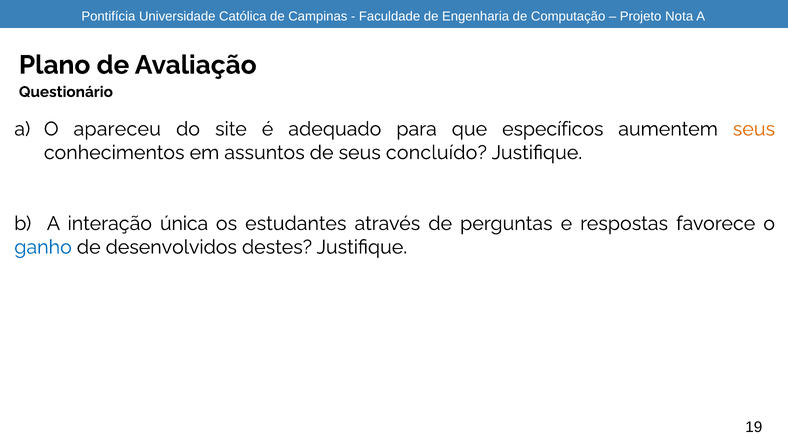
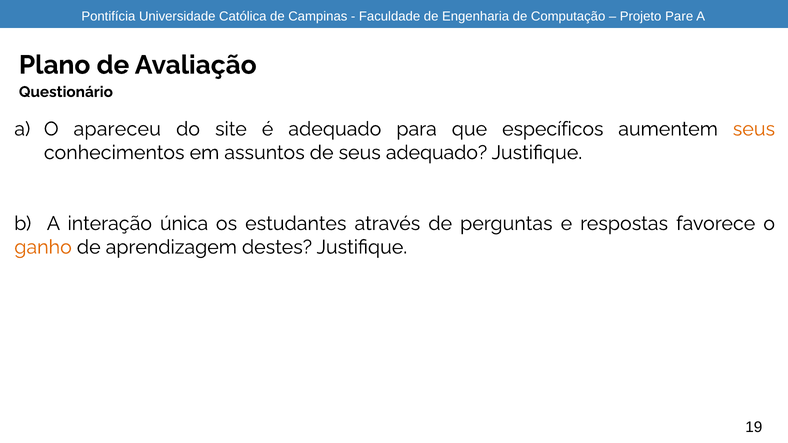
Nota: Nota -> Pare (679, 17)
seus concluído: concluído -> adequado (437, 153)
ganho colour: blue -> orange (43, 247)
desenvolvidos: desenvolvidos -> aprendizagem (171, 247)
